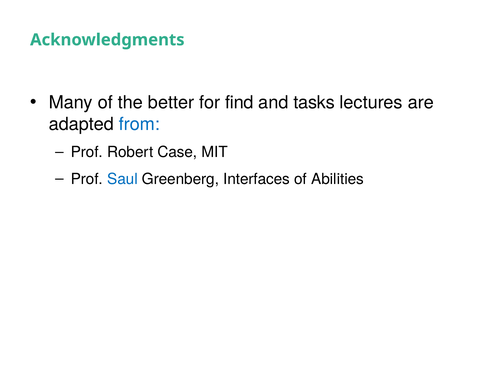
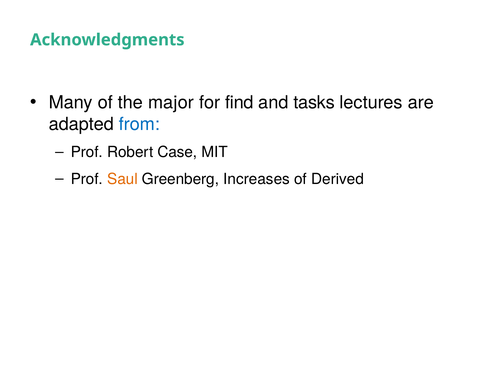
better: better -> major (171, 102)
Saul colour: blue -> orange (122, 179)
Interfaces: Interfaces -> Increases (257, 179)
Abilities: Abilities -> Derived (338, 179)
